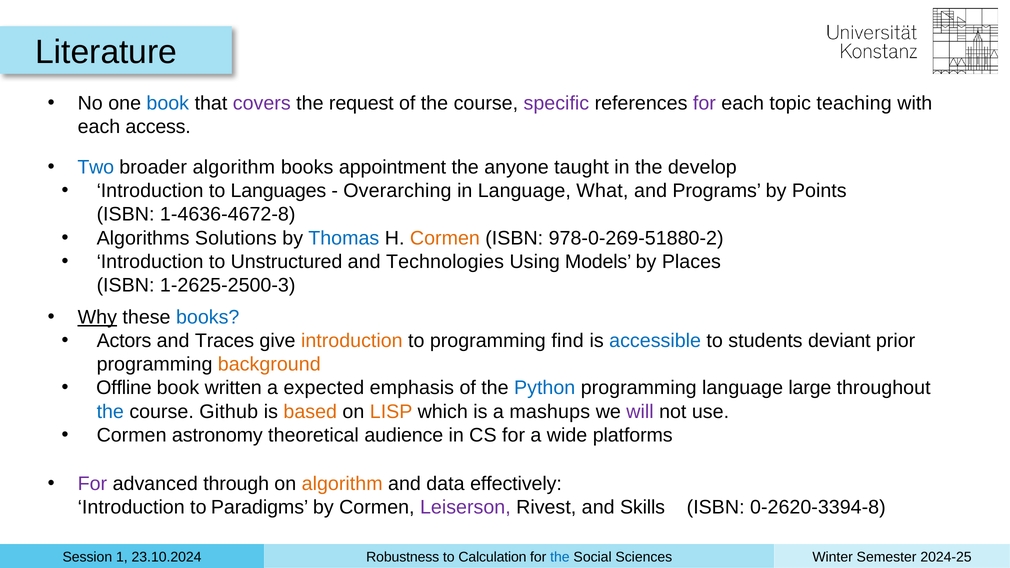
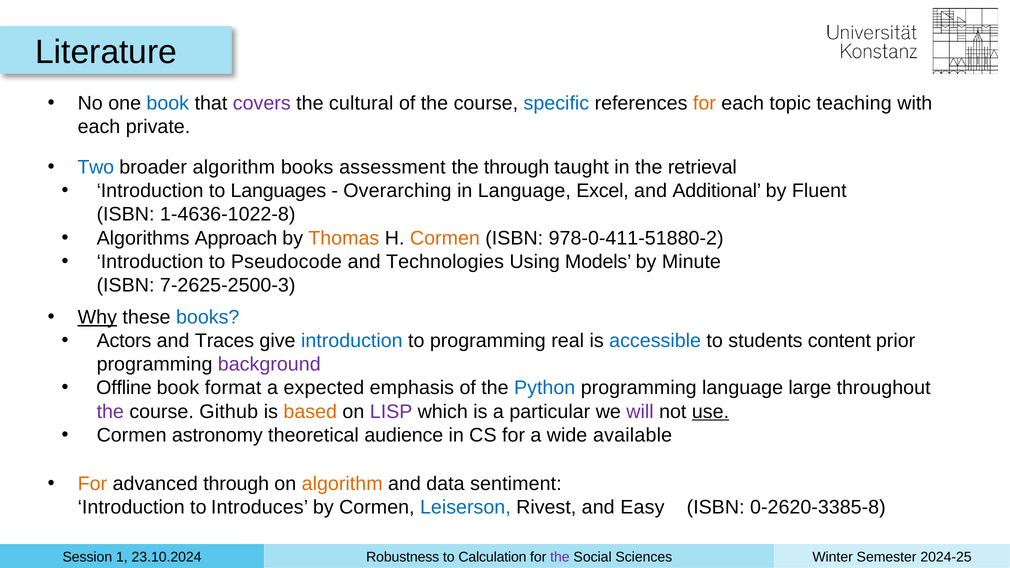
request: request -> cultural (361, 103)
specific colour: purple -> blue (556, 103)
for colour: purple -> orange (704, 103)
access: access -> private (158, 127)
appointment: appointment -> assessment (392, 167)
the anyone: anyone -> through (517, 167)
develop: develop -> retrieval (702, 167)
What: What -> Excel (603, 191)
Programs: Programs -> Additional (717, 191)
Points: Points -> Fluent (819, 191)
1-4636-4672-8: 1-4636-4672-8 -> 1-4636-1022-8 (228, 215)
Solutions: Solutions -> Approach (236, 238)
Thomas colour: blue -> orange (344, 238)
978-0-269-51880-2: 978-0-269-51880-2 -> 978-0-411-51880-2 (636, 238)
Unstructured: Unstructured -> Pseudocode (286, 262)
Places: Places -> Minute (691, 262)
1-2625-2500-3: 1-2625-2500-3 -> 7-2625-2500-3 (228, 285)
introduction colour: orange -> blue (352, 341)
find: find -> real (568, 341)
deviant: deviant -> content (839, 341)
background colour: orange -> purple (269, 364)
written: written -> format (233, 388)
the colour: blue -> purple (110, 412)
LISP colour: orange -> purple (391, 412)
mashups: mashups -> particular (550, 412)
use underline: none -> present (710, 412)
platforms: platforms -> available (633, 435)
For colour: purple -> orange (92, 484)
effectively: effectively -> sentiment (516, 484)
Paradigms: Paradigms -> Introduces (260, 508)
Leiserson colour: purple -> blue (465, 508)
Skills: Skills -> Easy (642, 508)
0-2620-3394-8: 0-2620-3394-8 -> 0-2620-3385-8 (818, 508)
the colour: blue -> purple (560, 557)
